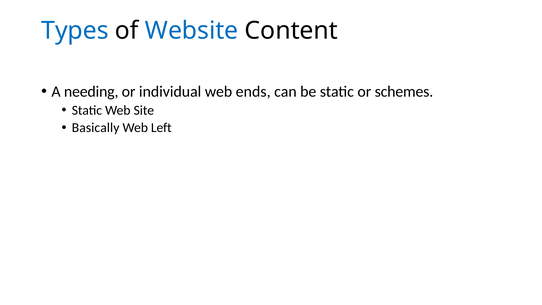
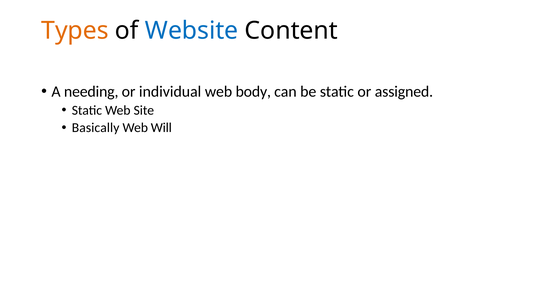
Types colour: blue -> orange (75, 31)
ends: ends -> body (253, 92)
schemes: schemes -> assigned (404, 92)
Left: Left -> Will (161, 128)
